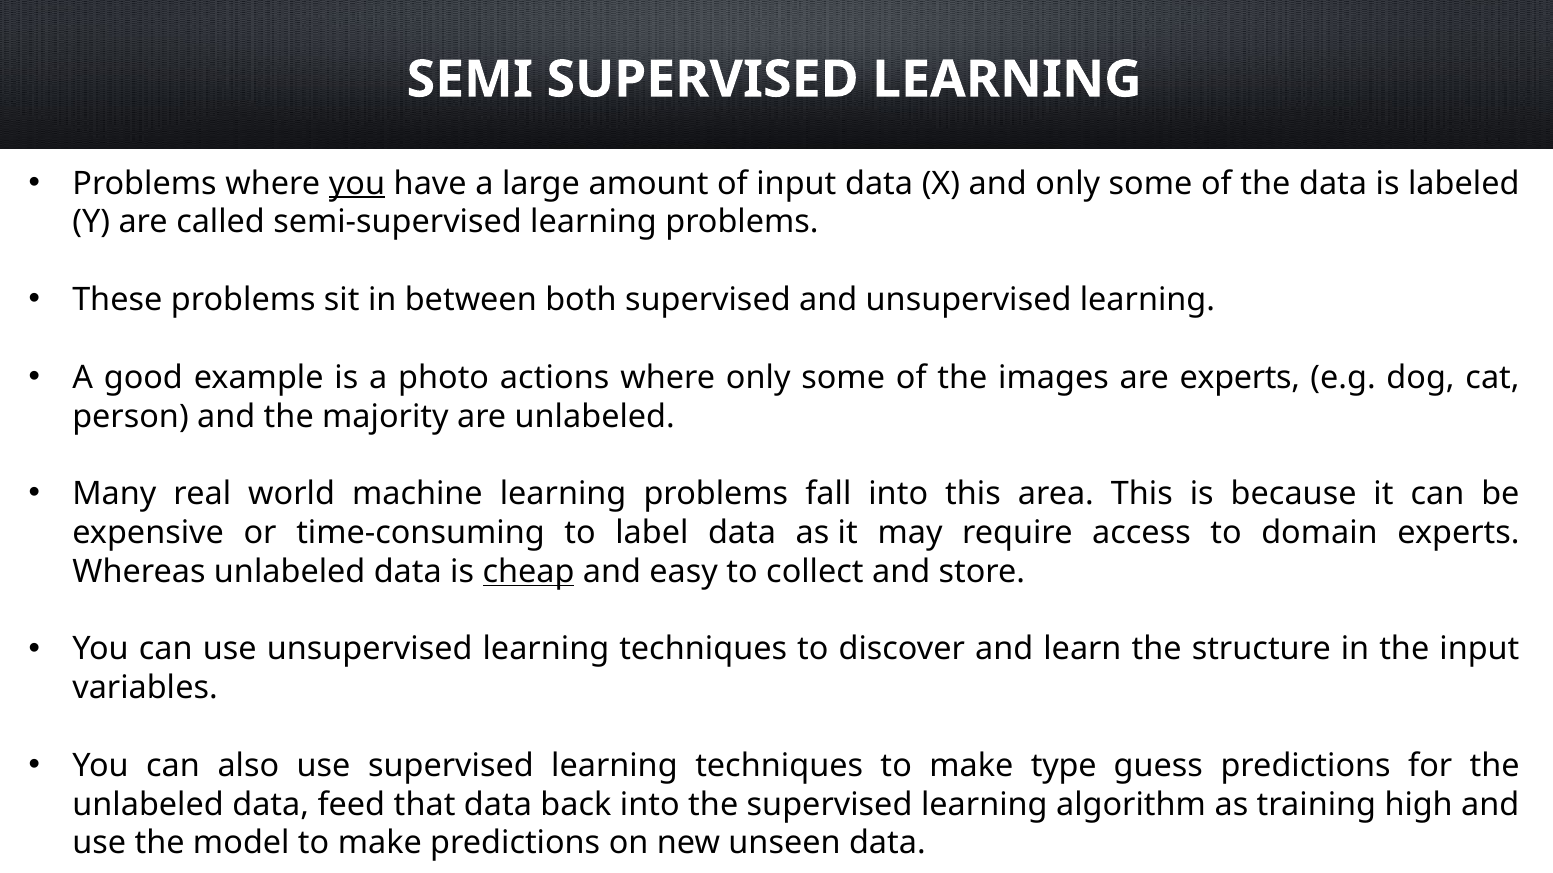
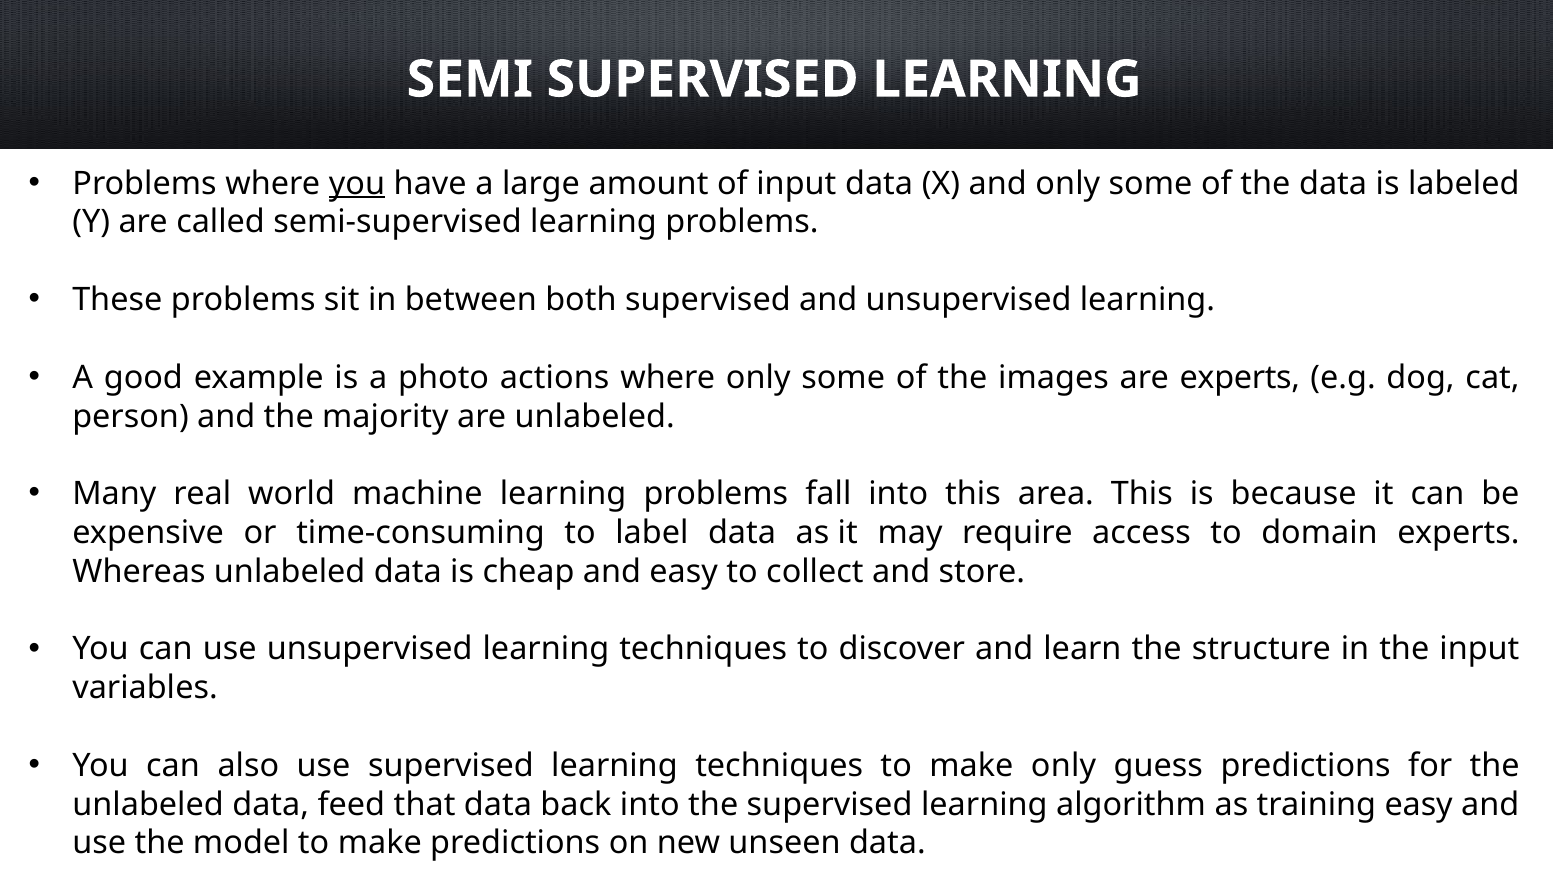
cheap underline: present -> none (528, 572)
make type: type -> only (1064, 766)
training high: high -> easy (1419, 805)
